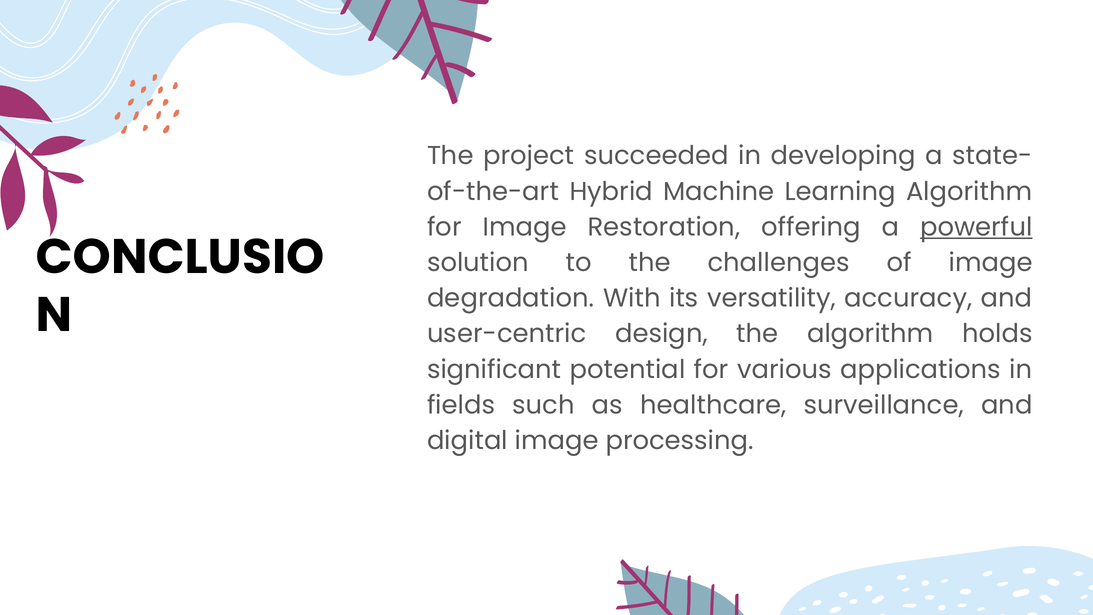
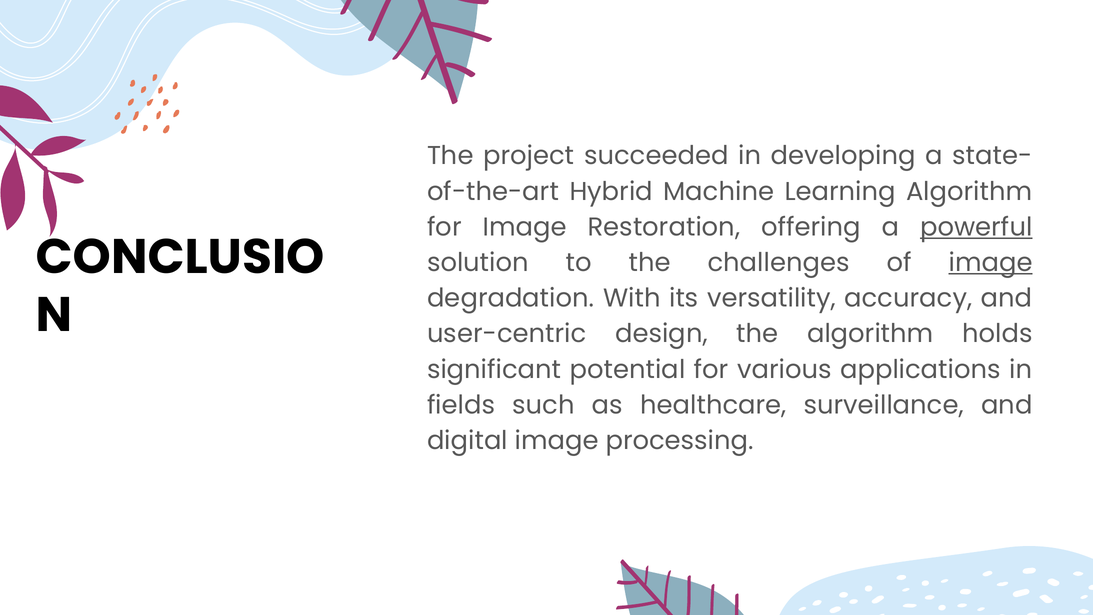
image underline: none -> present (991, 263)
